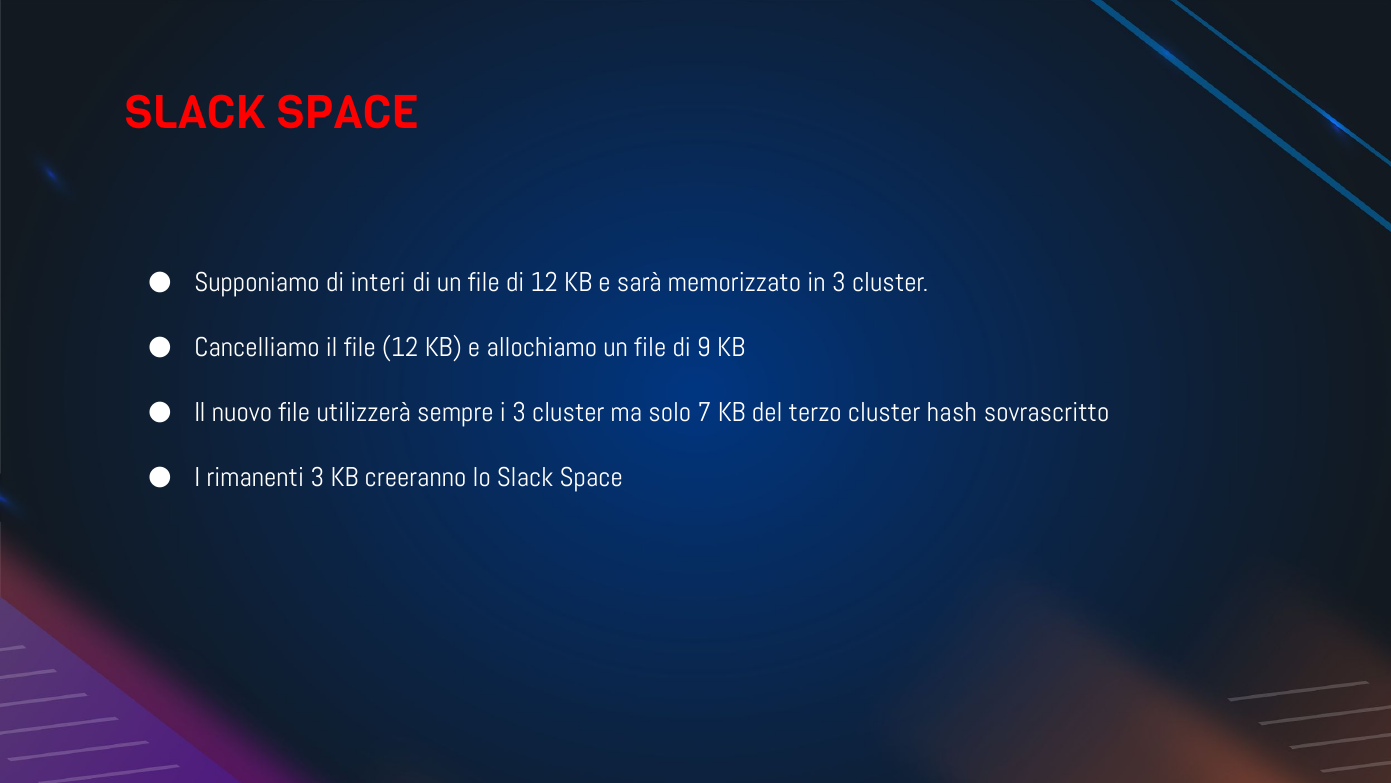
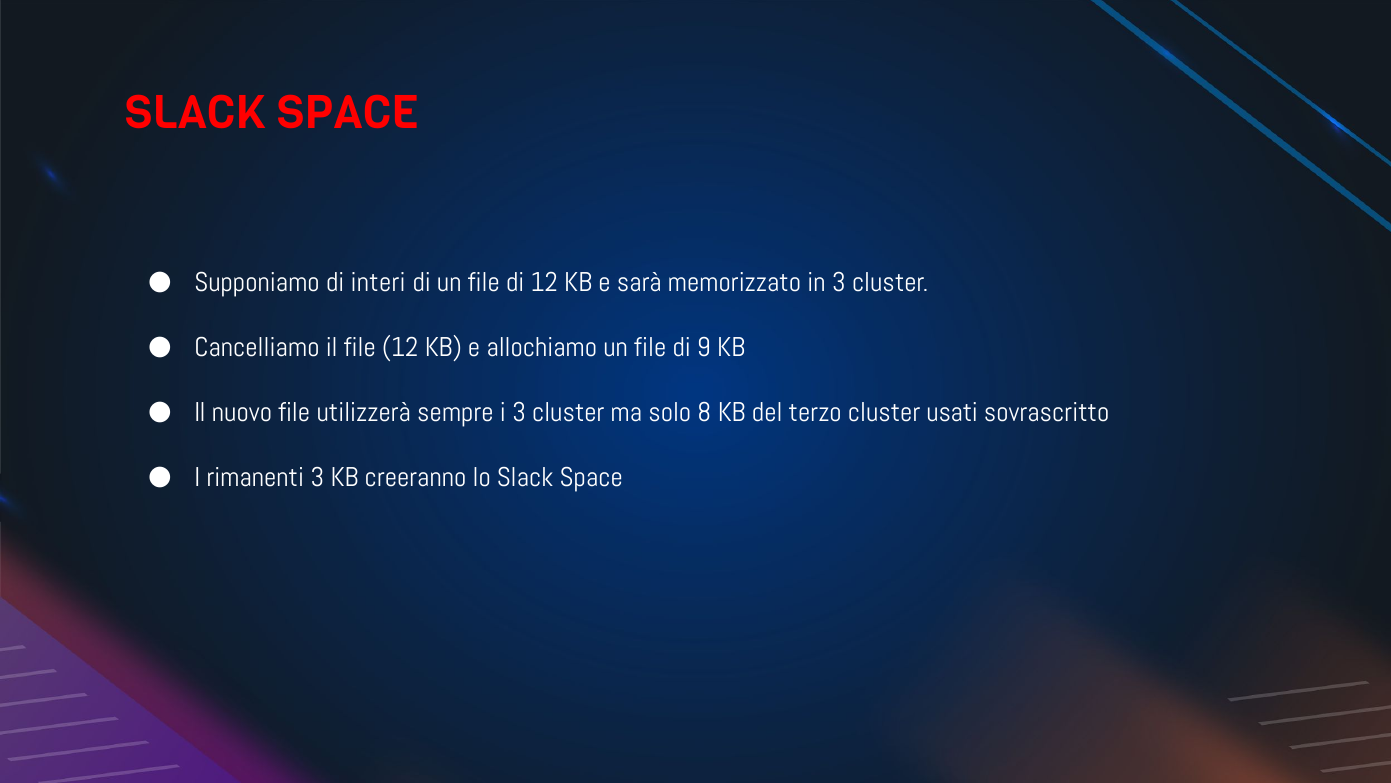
7: 7 -> 8 (704, 412)
hash: hash -> usati (952, 412)
